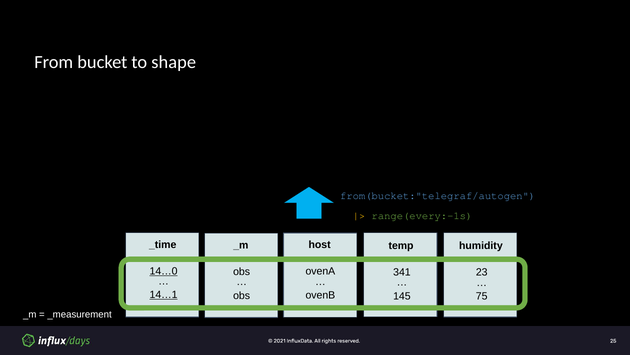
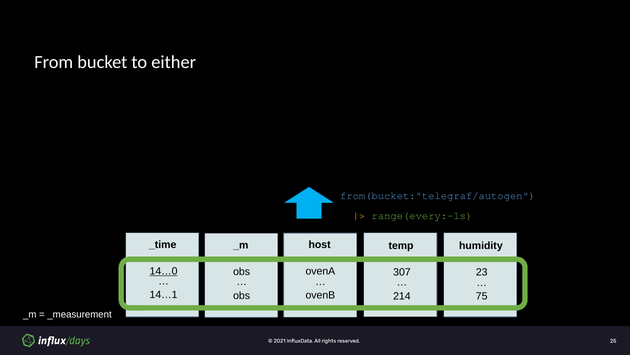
shape: shape -> either (174, 62)
341: 341 -> 307 (402, 272)
14…1 underline: present -> none (164, 294)
145: 145 -> 214 (402, 296)
